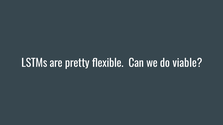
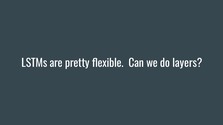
viable: viable -> layers (187, 63)
